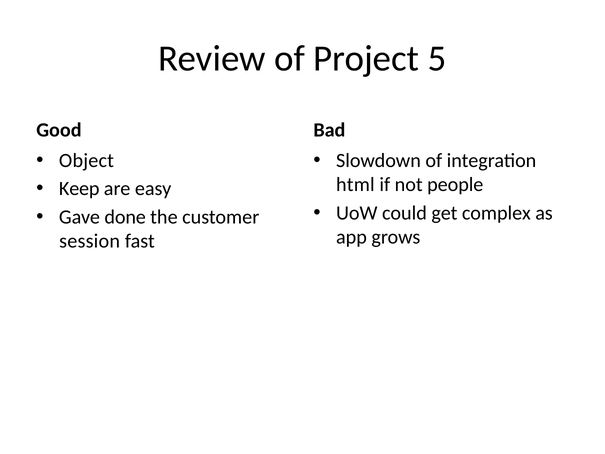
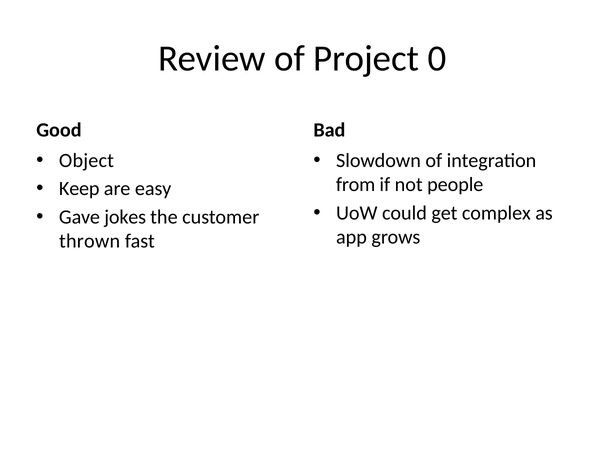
5: 5 -> 0 (437, 59)
html: html -> from (356, 185)
done: done -> jokes (125, 217)
session: session -> thrown (90, 241)
